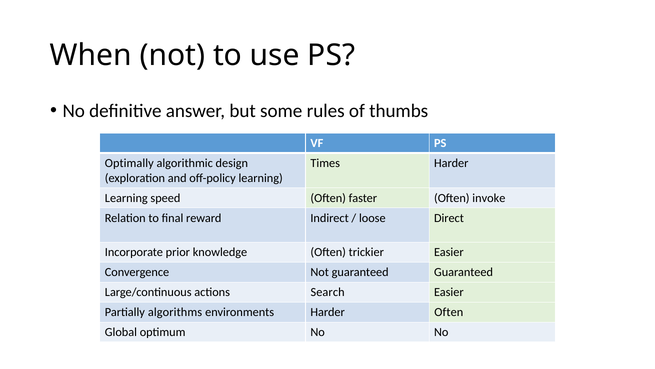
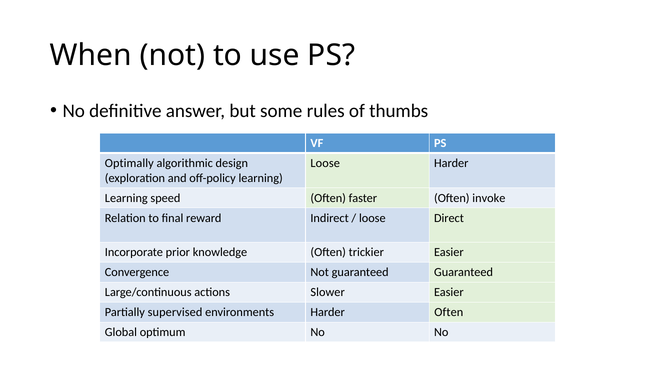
Times: Times -> Loose (325, 163)
Search: Search -> Slower (328, 292)
algorithms: algorithms -> supervised (175, 312)
